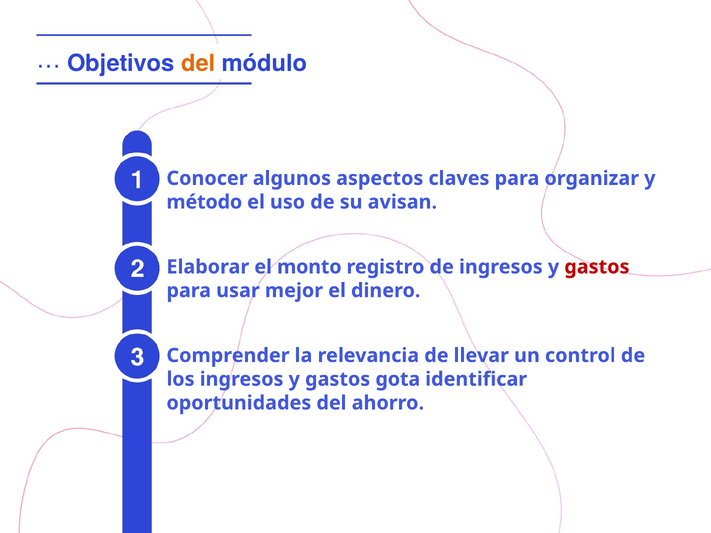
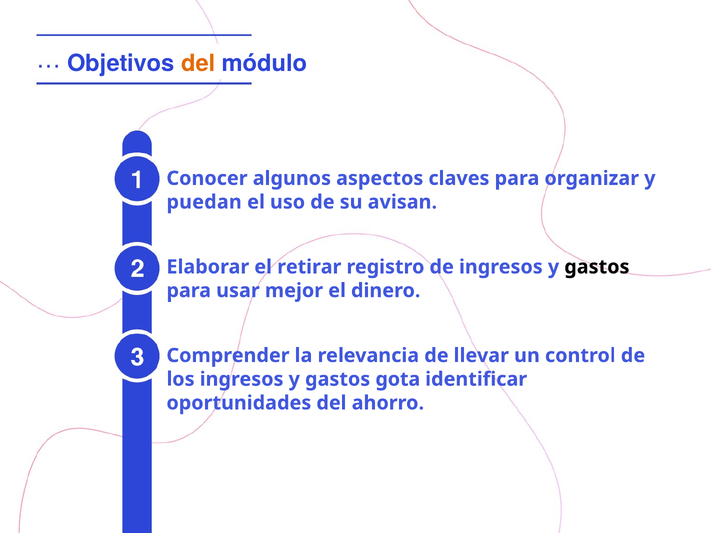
método: método -> puedan (204, 202)
monto: monto -> retirar (309, 267)
gastos colour: red -> black (597, 267)
